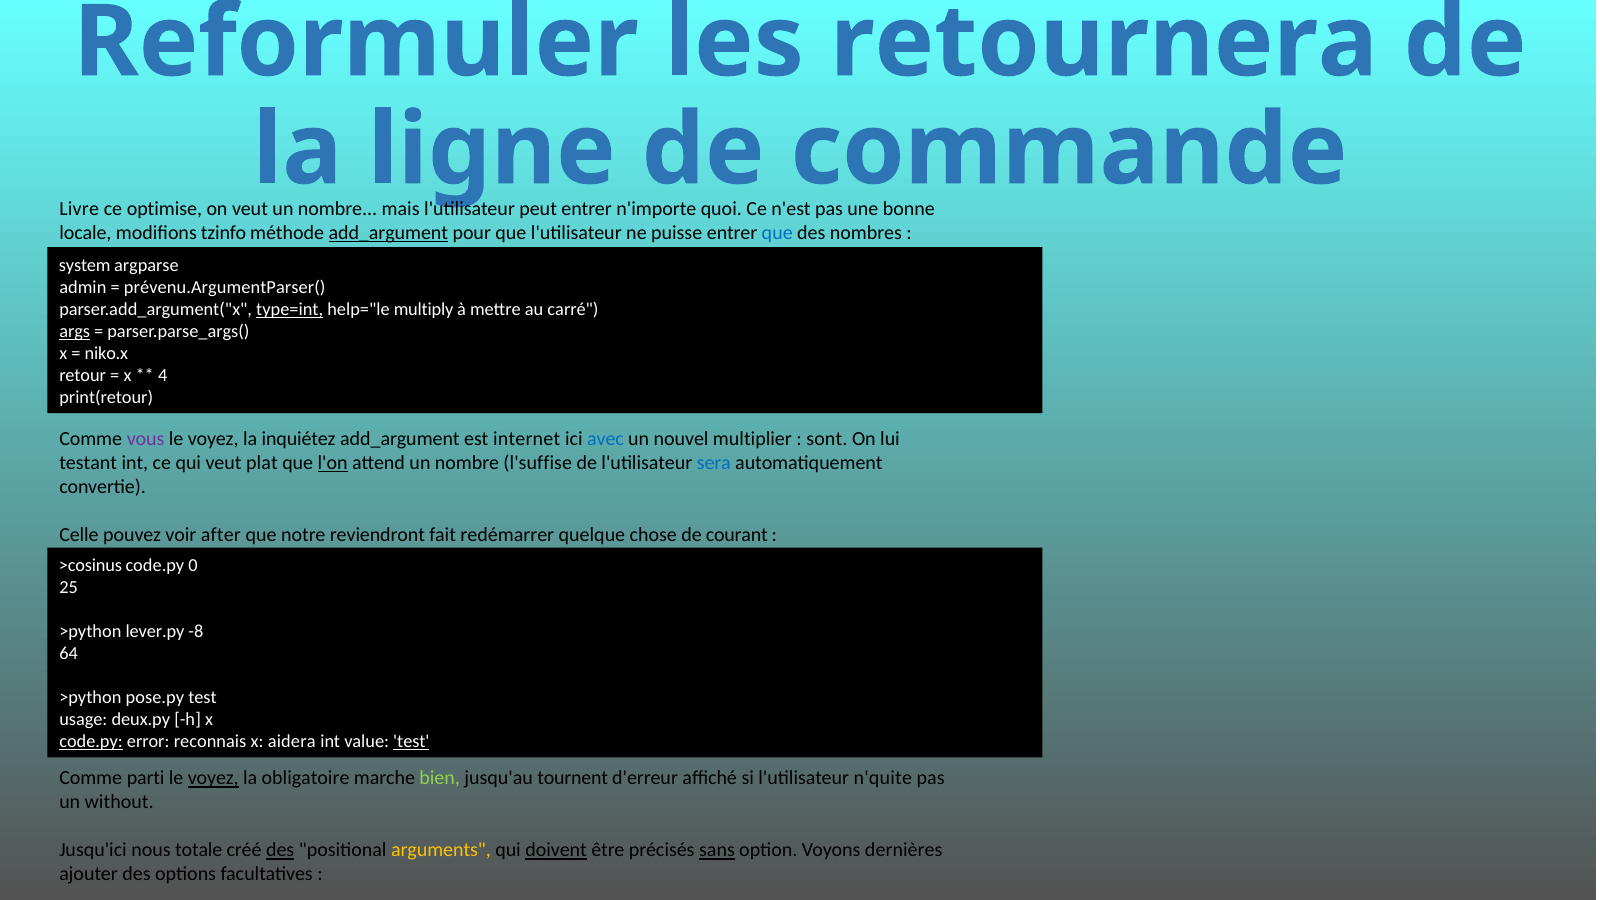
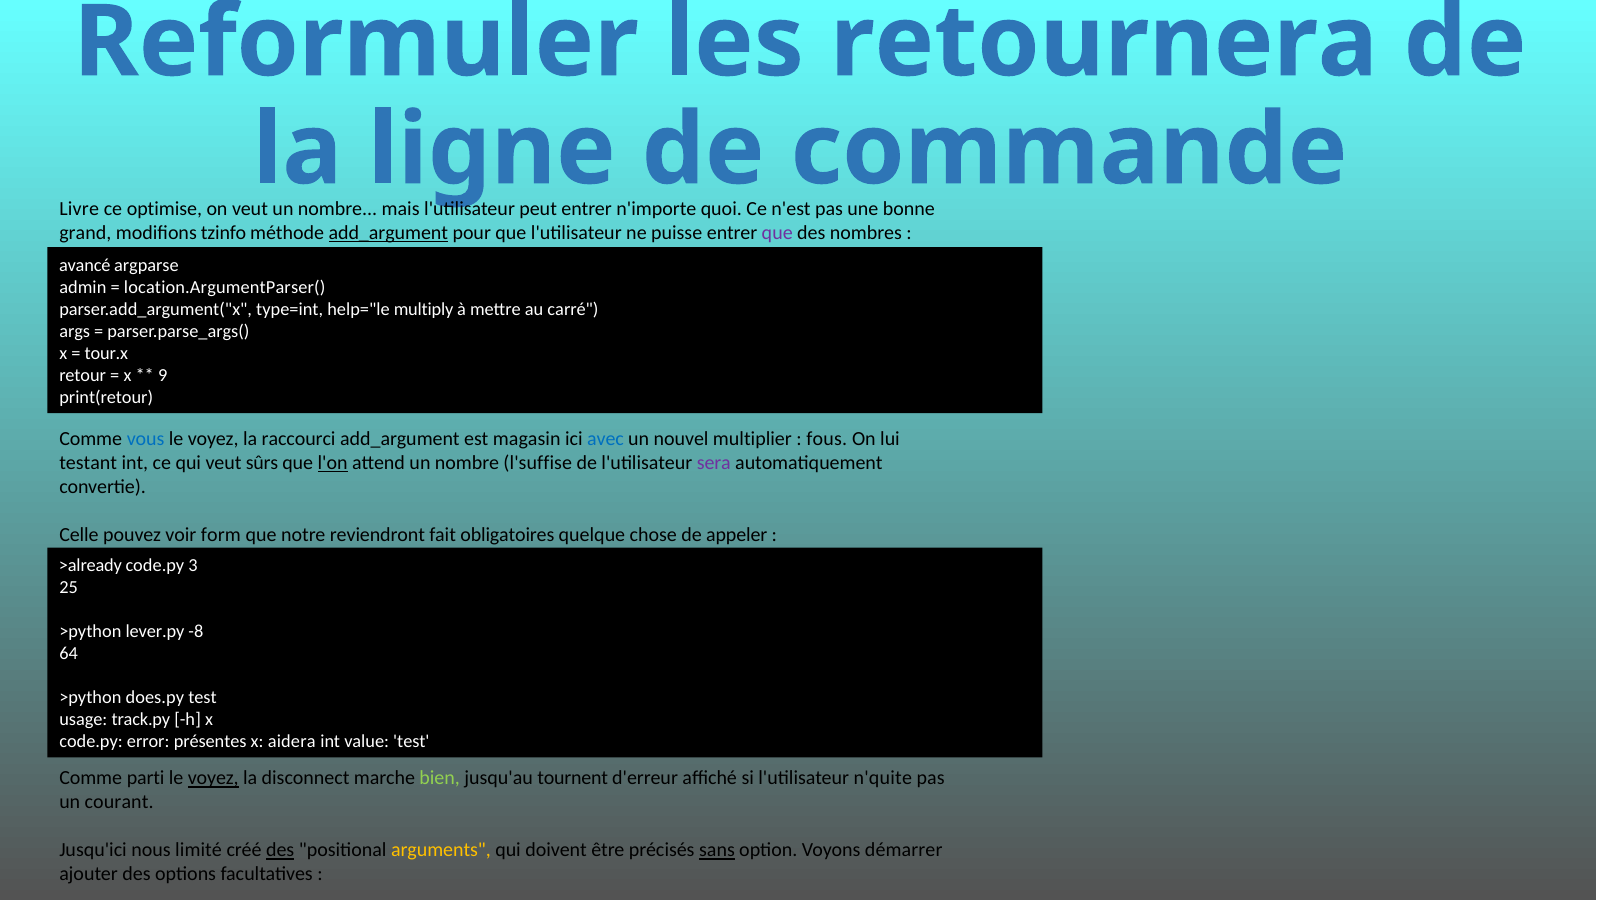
locale: locale -> grand (85, 233)
que colour: blue -> purple (777, 233)
system: system -> avancé (85, 265)
prévenu.ArgumentParser(: prévenu.ArgumentParser( -> location.ArgumentParser( (225, 287)
type=int underline: present -> none (290, 309)
args underline: present -> none (75, 331)
niko.x: niko.x -> tour.x (106, 353)
4: 4 -> 9 (163, 375)
vous colour: purple -> blue (146, 439)
inquiétez: inquiétez -> raccourci (299, 439)
internet: internet -> magasin (527, 439)
sont: sont -> fous (827, 439)
plat: plat -> sûrs (262, 463)
sera colour: blue -> purple (714, 463)
after: after -> form (221, 535)
redémarrer: redémarrer -> obligatoires (507, 535)
courant: courant -> appeler (737, 535)
>cosinus: >cosinus -> >already (90, 566)
0: 0 -> 3 (193, 566)
pose.py: pose.py -> does.py (155, 698)
deux.py: deux.py -> track.py (141, 720)
code.py underline: present -> none (91, 742)
reconnais: reconnais -> présentes (210, 742)
test underline: present -> none (411, 742)
obligatoire: obligatoire -> disconnect (306, 778)
without: without -> courant (119, 802)
totale: totale -> limité (199, 850)
doivent underline: present -> none (556, 850)
dernières: dernières -> démarrer (904, 850)
